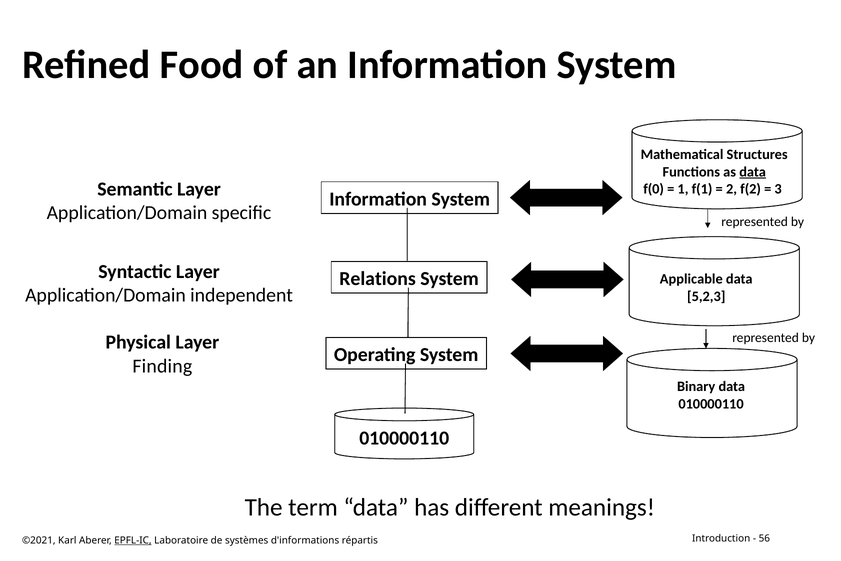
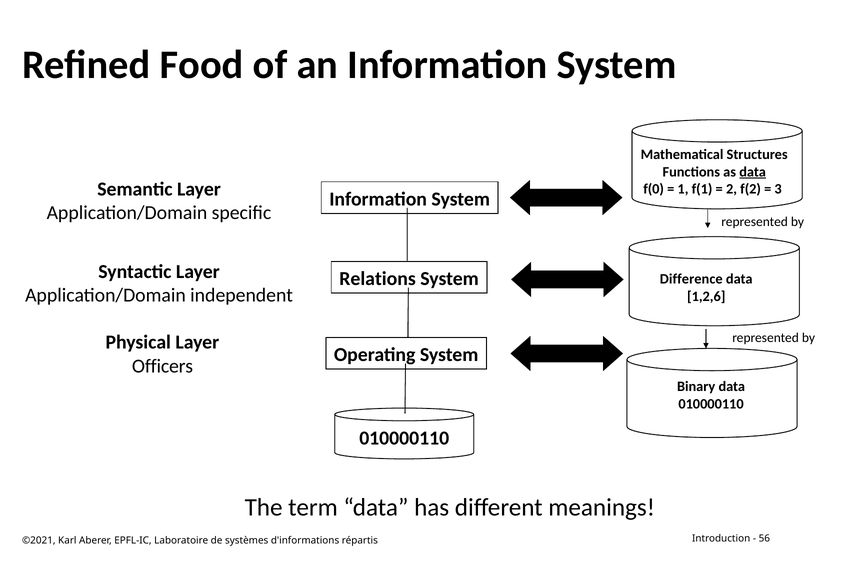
Applicable: Applicable -> Difference (691, 279)
5,2,3: 5,2,3 -> 1,2,6 (706, 296)
Finding: Finding -> Officers (163, 366)
EPFL-IC underline: present -> none (133, 540)
